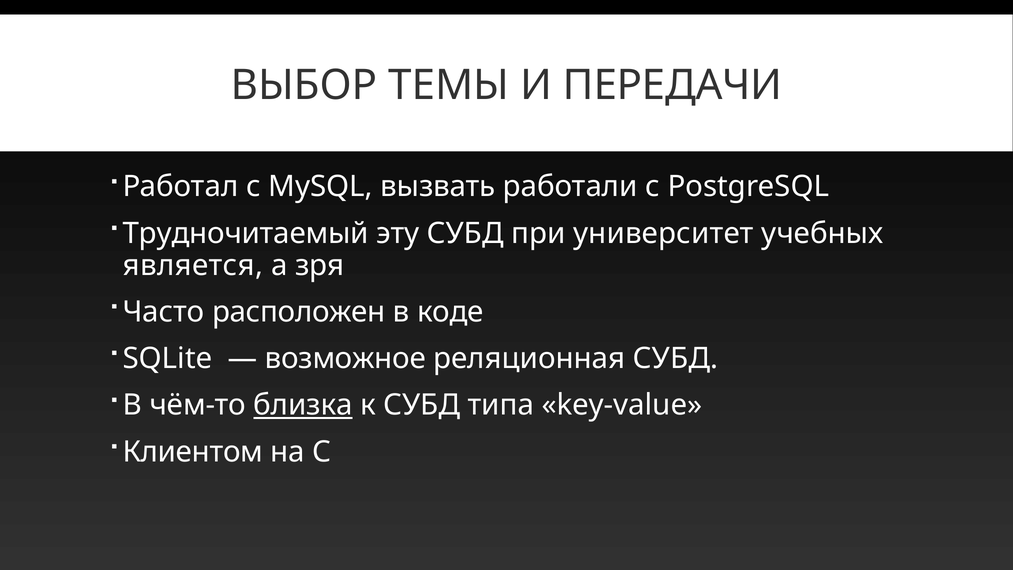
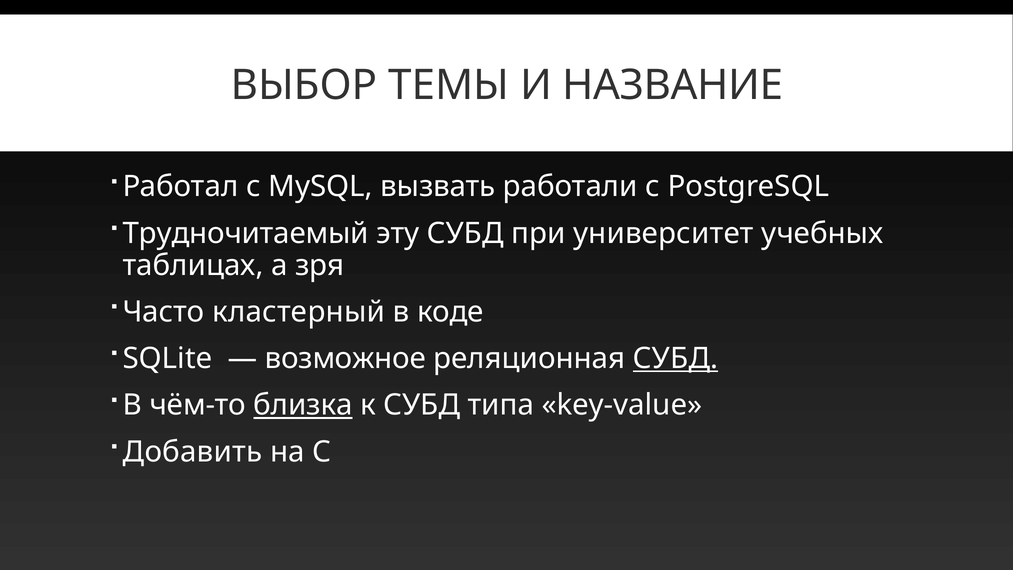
ПЕРЕДАЧИ: ПЕРЕДАЧИ -> НАЗВАНИЕ (673, 85)
является: является -> таблицах (193, 265)
расположен: расположен -> кластерный (299, 312)
СУБД underline: none -> present (675, 358)
Клиентом: Клиентом -> Добавить (193, 452)
